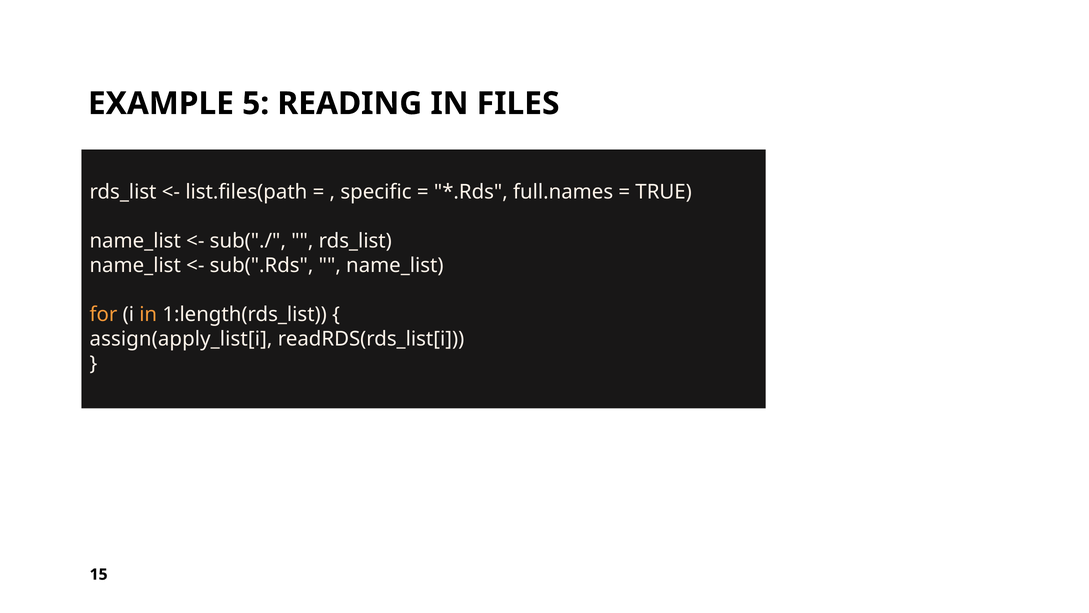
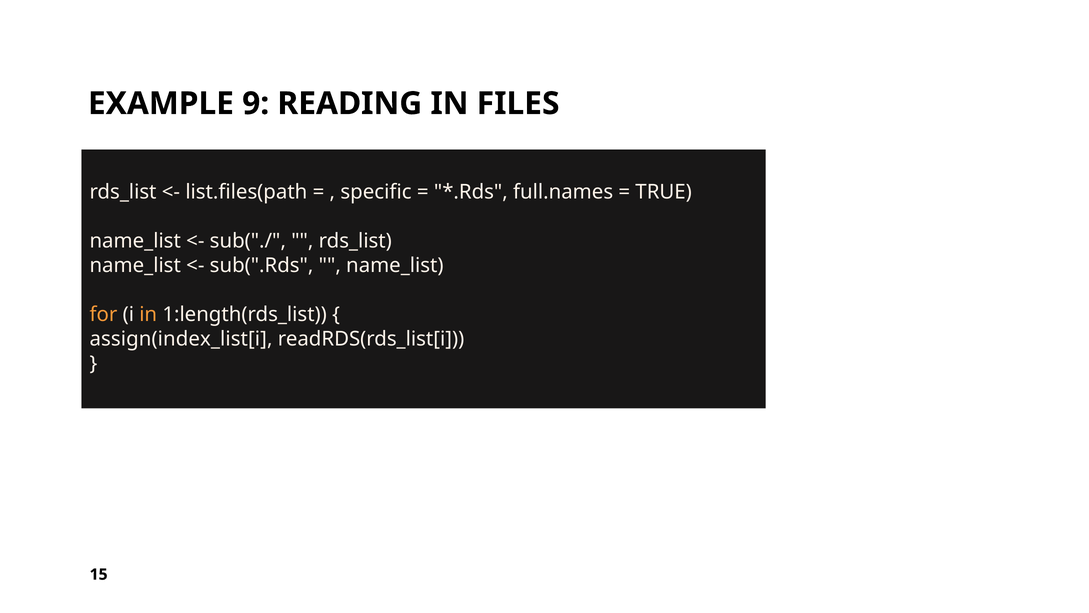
5: 5 -> 9 (256, 104)
assign(apply_list[i: assign(apply_list[i -> assign(index_list[i (181, 339)
